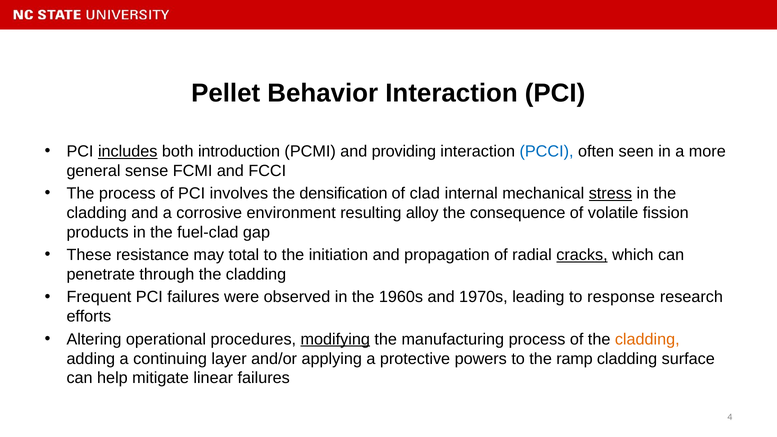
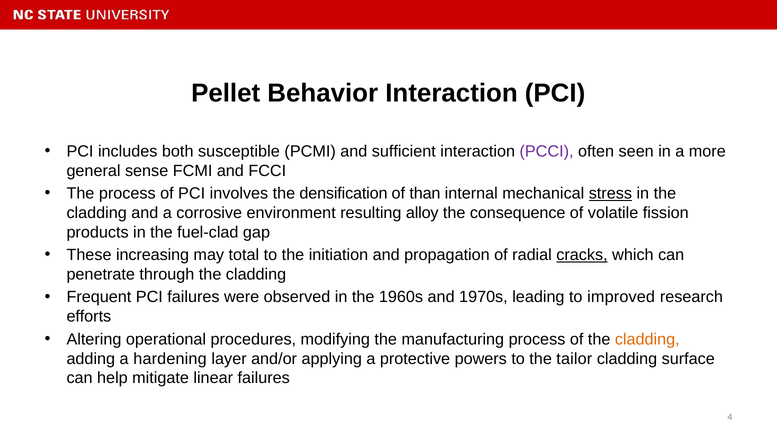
includes underline: present -> none (128, 151)
introduction: introduction -> susceptible (239, 151)
providing: providing -> sufficient (404, 151)
PCCI colour: blue -> purple (547, 151)
clad: clad -> than (425, 194)
resistance: resistance -> increasing (153, 255)
response: response -> improved (621, 297)
modifying underline: present -> none (335, 339)
continuing: continuing -> hardening (170, 359)
ramp: ramp -> tailor (574, 359)
